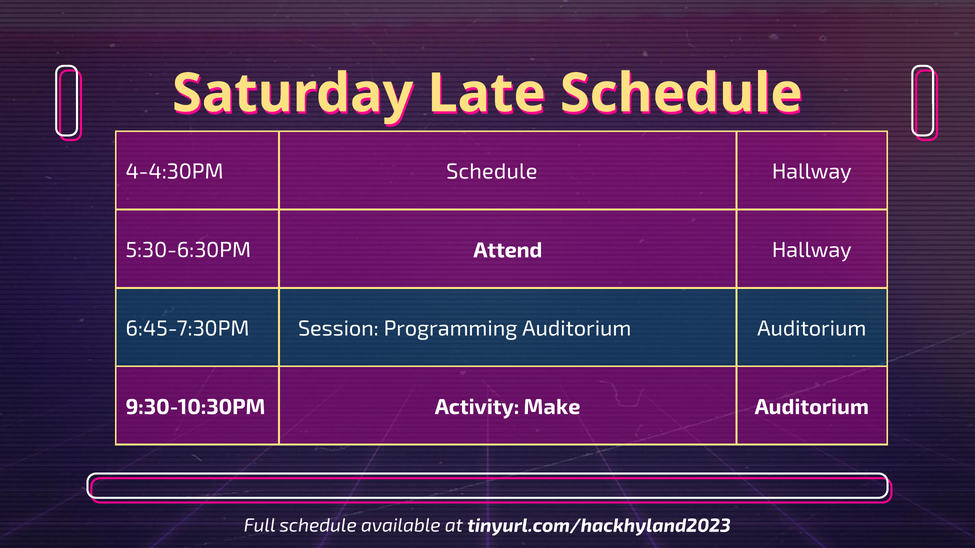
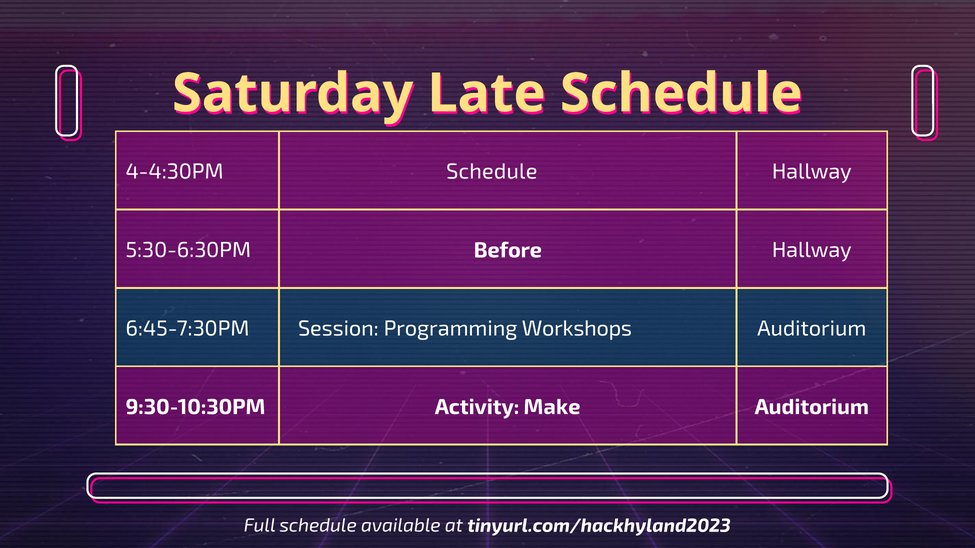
Attend: Attend -> Before (508, 250)
Programming Auditorium: Auditorium -> Workshops (577, 329)
